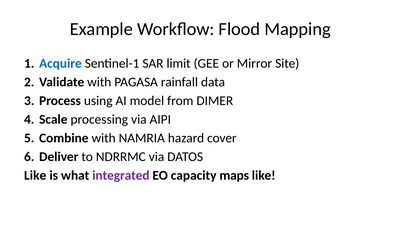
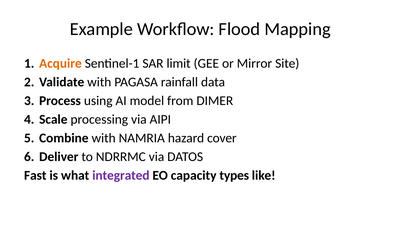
Acquire colour: blue -> orange (60, 64)
Like: Like -> Fast (35, 176)
maps: maps -> types (234, 176)
